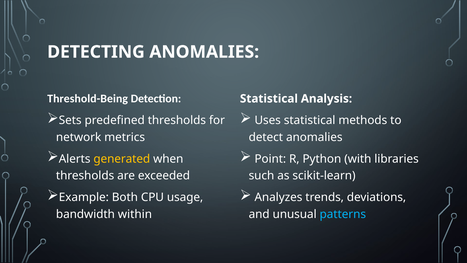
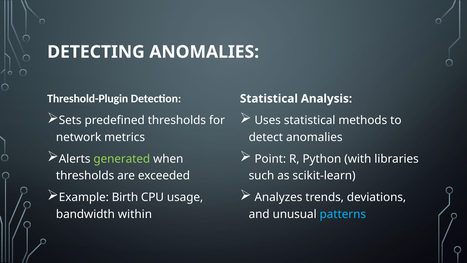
Threshold-Being: Threshold-Being -> Threshold-Plugin (88, 99)
generated colour: yellow -> light green (122, 159)
Both: Both -> Birth (125, 197)
